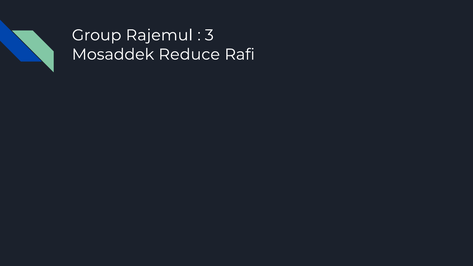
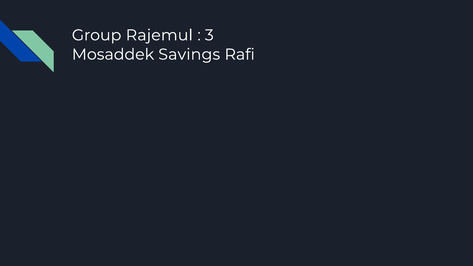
Reduce: Reduce -> Savings (189, 54)
